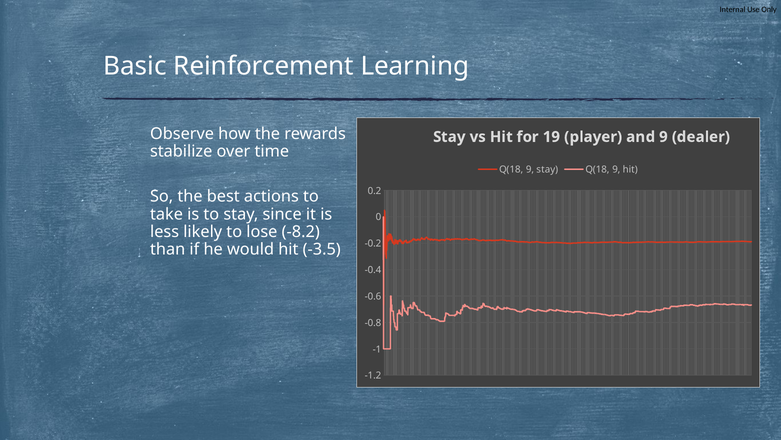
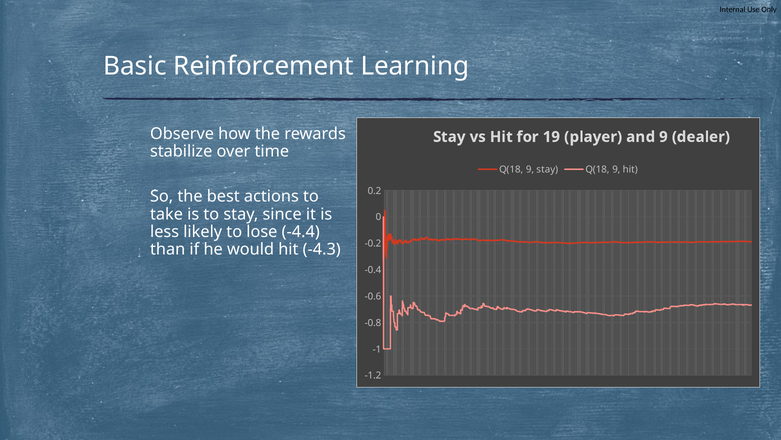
-8.2: -8.2 -> -4.4 (301, 232)
-3.5: -3.5 -> -4.3 (322, 249)
